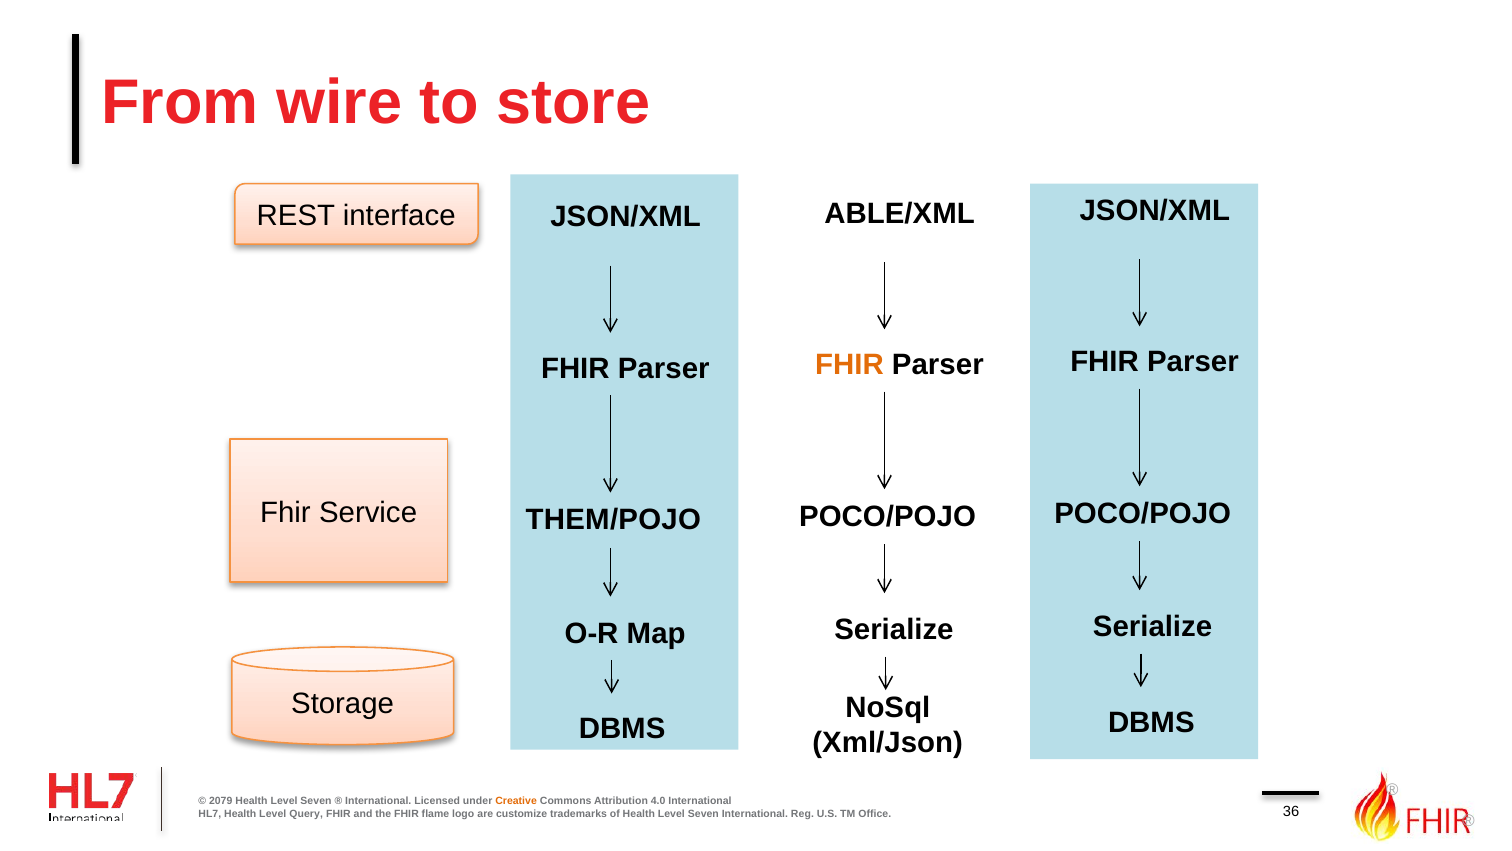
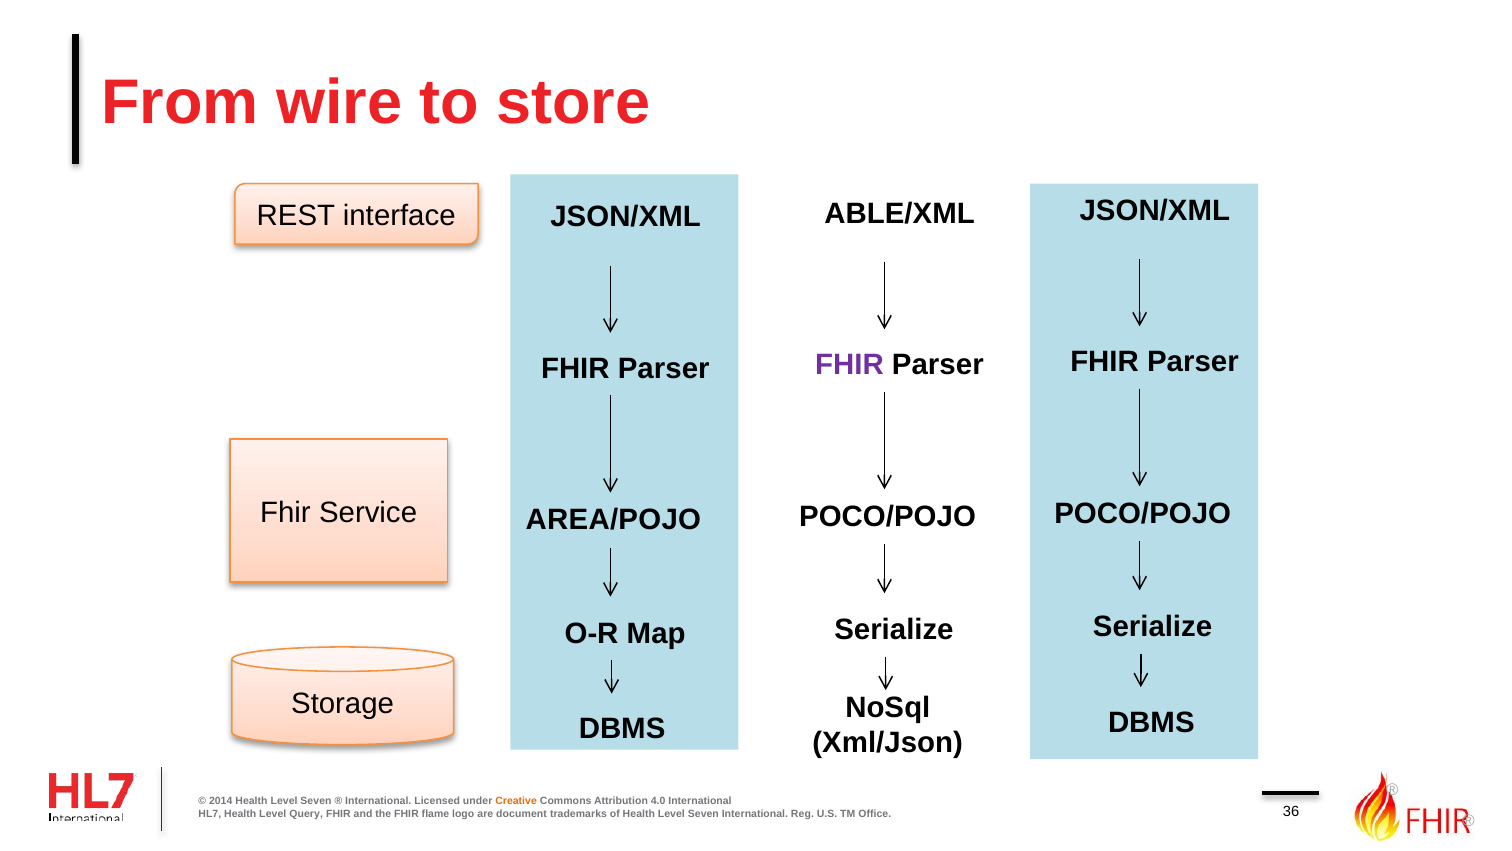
FHIR colour: orange -> purple (849, 365)
THEM/POJO: THEM/POJO -> AREA/POJO (613, 520)
2079: 2079 -> 2014 (221, 801)
customize: customize -> document (522, 813)
